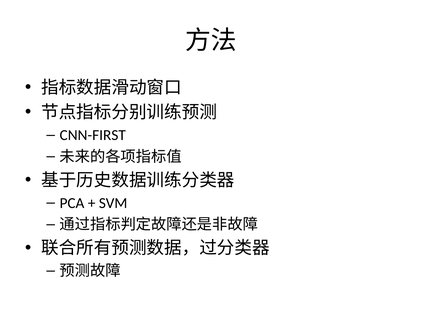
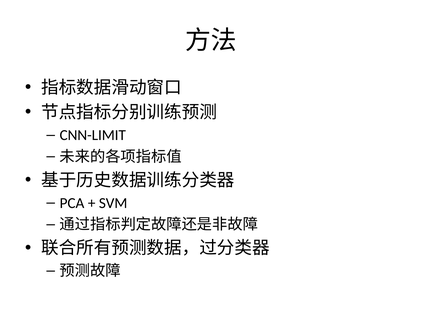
CNN-FIRST: CNN-FIRST -> CNN-LIMIT (93, 135)
